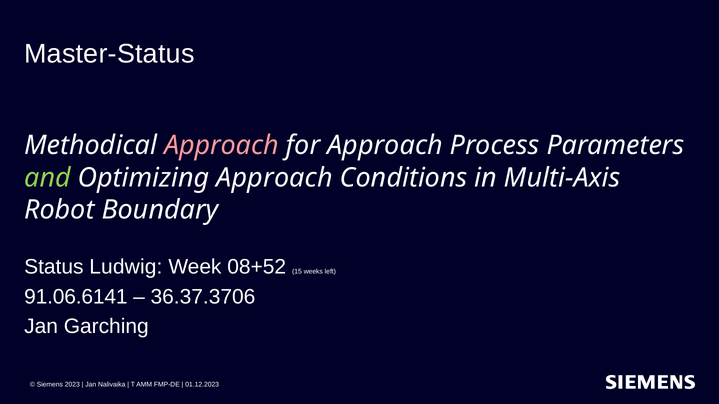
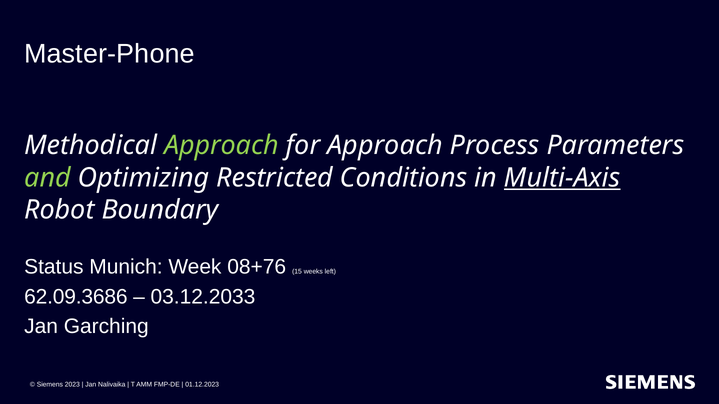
Master-Status: Master-Status -> Master-Phone (109, 54)
Approach colour: pink -> light green (221, 146)
Optimizing Approach: Approach -> Restricted (275, 178)
Multi-Axis underline: none -> present (562, 178)
Ludwig: Ludwig -> Munich (126, 267)
08+52: 08+52 -> 08+76 (257, 267)
91.06.6141: 91.06.6141 -> 62.09.3686 (76, 297)
36.37.3706: 36.37.3706 -> 03.12.2033 (203, 297)
